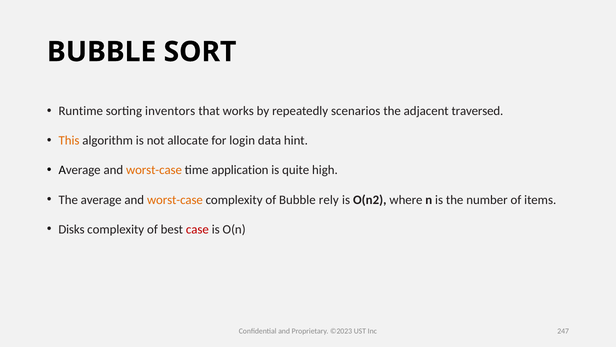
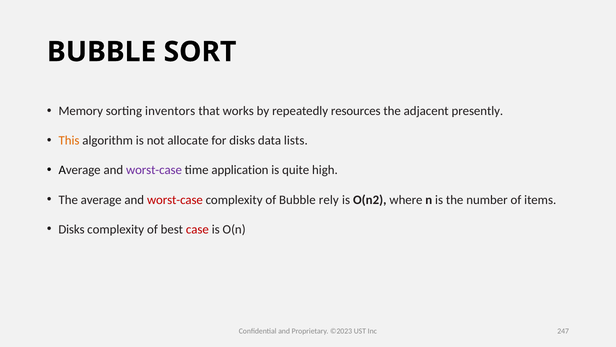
Runtime: Runtime -> Memory (81, 111)
scenarios: scenarios -> resources (356, 111)
traversed: traversed -> presently (477, 111)
for login: login -> disks (242, 140)
hint: hint -> lists (296, 140)
worst-case colour: orange -> purple (154, 170)
worst-case colour: orange -> red (175, 200)
